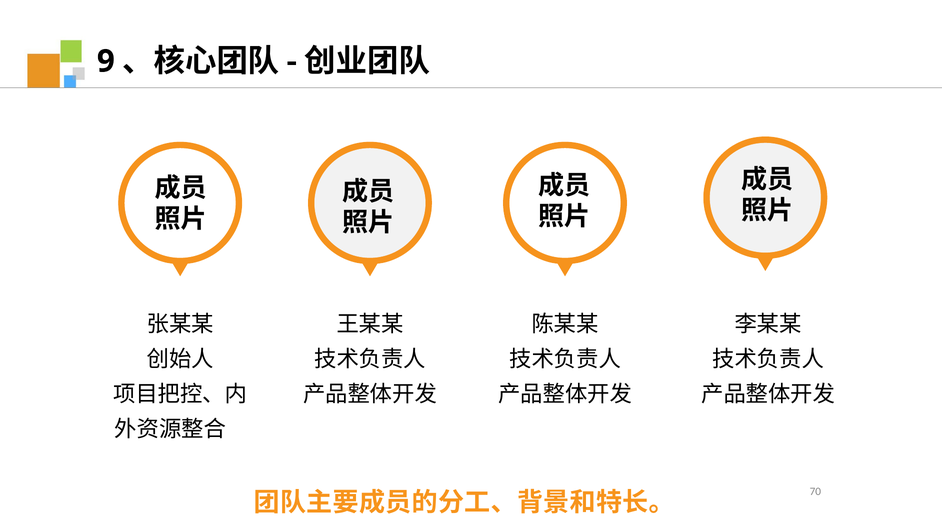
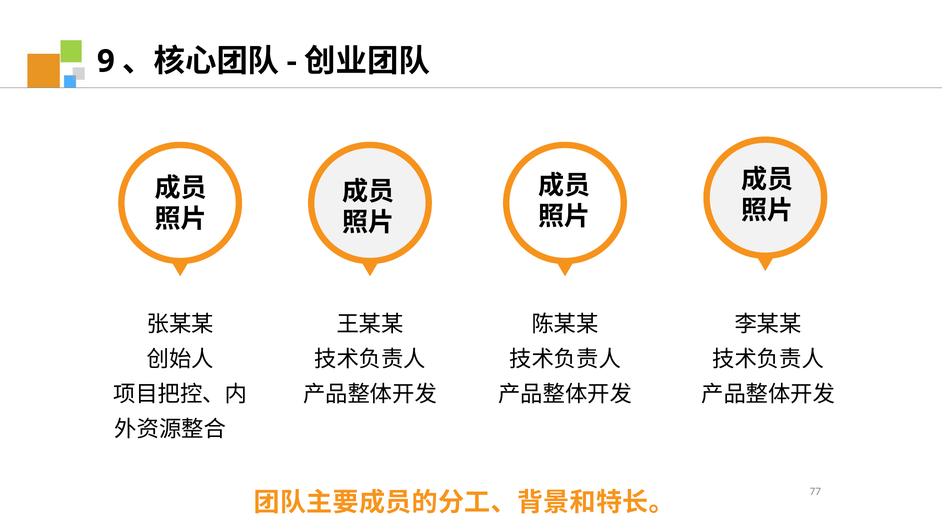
70: 70 -> 77 (815, 492)
